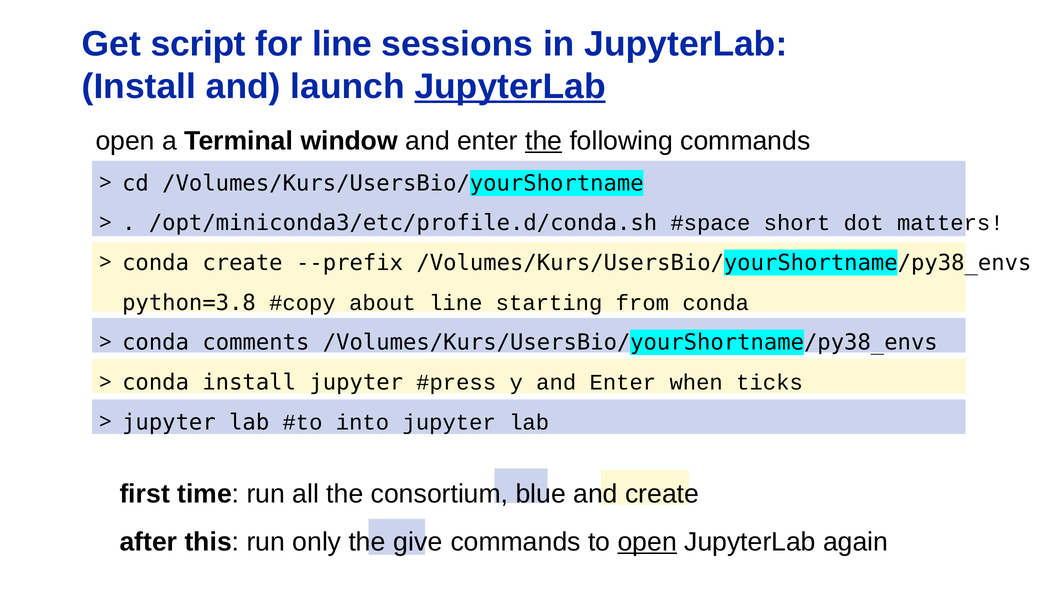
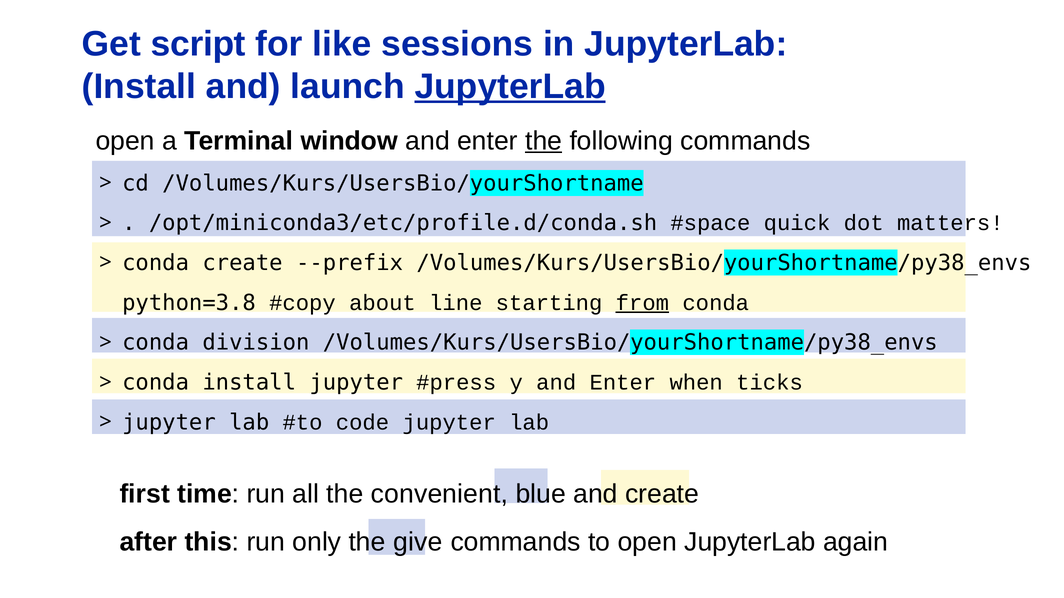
for line: line -> like (342, 44)
short: short -> quick (797, 223)
from underline: none -> present (642, 303)
comments: comments -> division (256, 343)
into: into -> code (362, 423)
consortium: consortium -> convenient (439, 494)
open underline: present -> none (647, 542)
